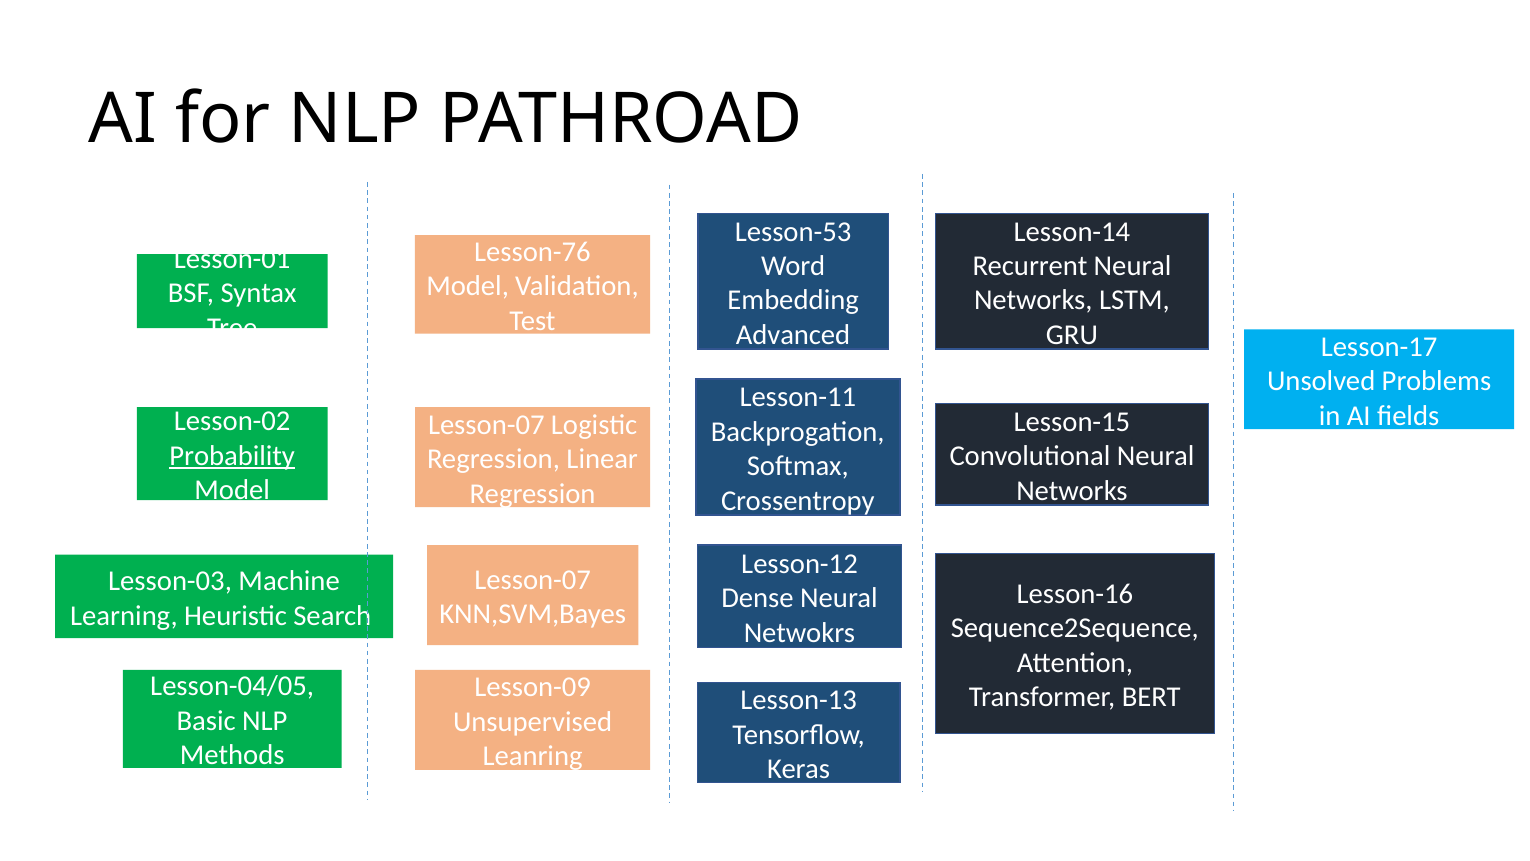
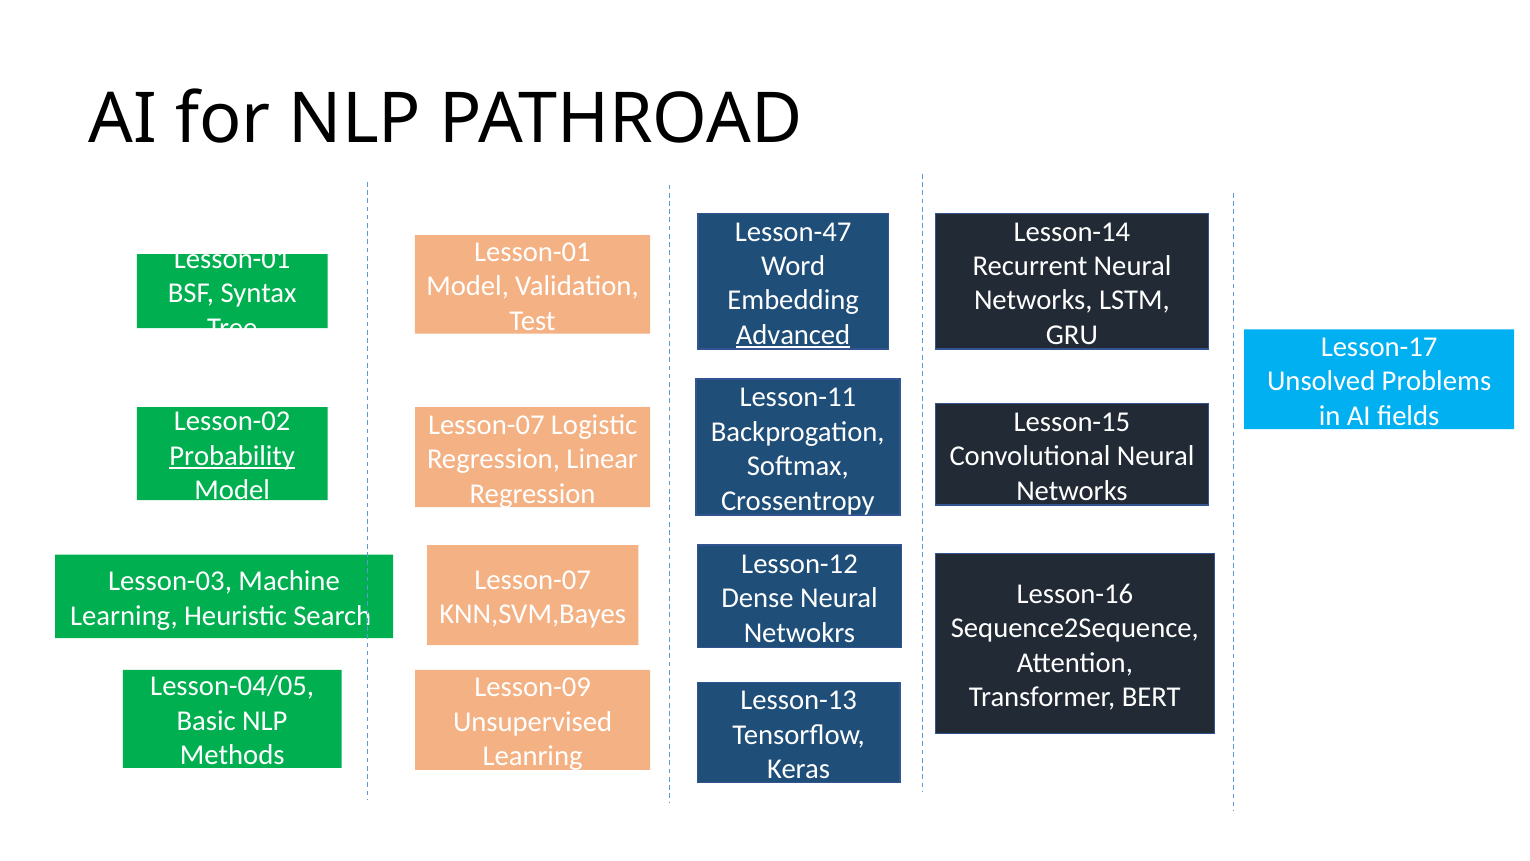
Lesson-53: Lesson-53 -> Lesson-47 (793, 232)
Lesson-76: Lesson-76 -> Lesson-01 (532, 252)
Advanced underline: none -> present (793, 335)
